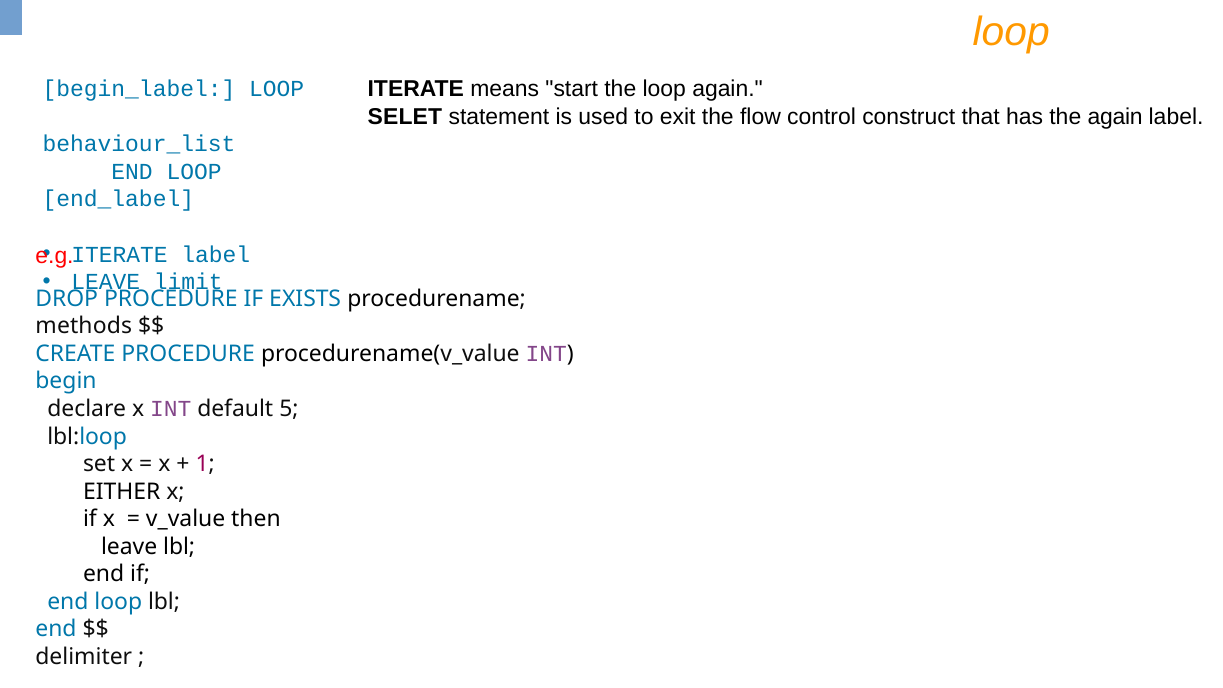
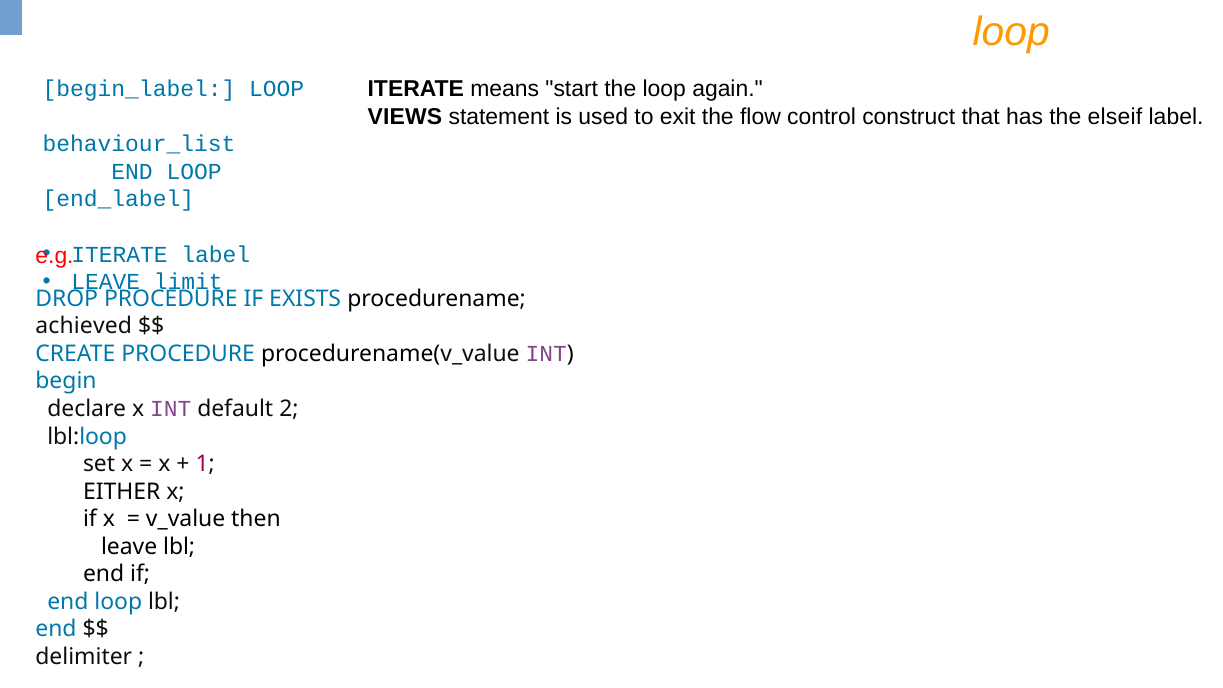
SELET: SELET -> VIEWS (405, 117)
the again: again -> elseif (1115, 117)
methods: methods -> achieved (84, 326)
5: 5 -> 2 (289, 409)
